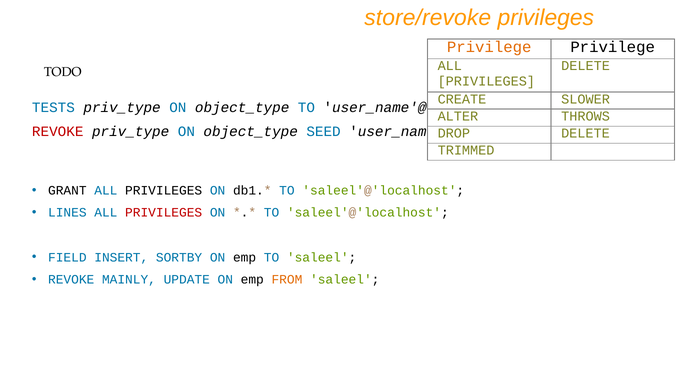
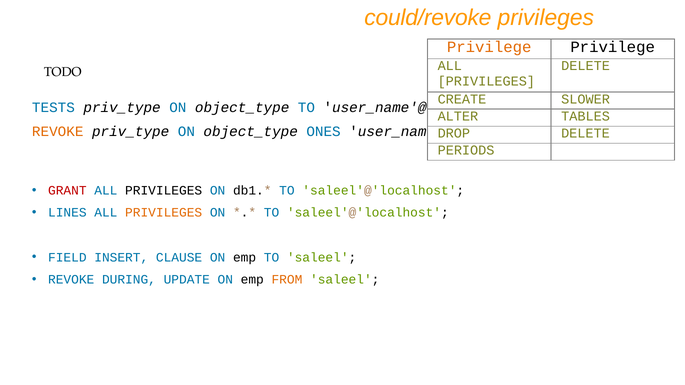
store/revoke: store/revoke -> could/revoke (428, 18)
THROWS: THROWS -> TABLES (586, 116)
REVOKE colour: red -> orange (58, 132)
SEED: SEED -> ONES (324, 132)
TRIMMED: TRIMMED -> PERIODS (466, 151)
GRANT colour: black -> red (67, 191)
PRIVILEGES colour: red -> orange (164, 213)
SORTBY: SORTBY -> CLAUSE (179, 258)
MAINLY: MAINLY -> DURING (129, 280)
